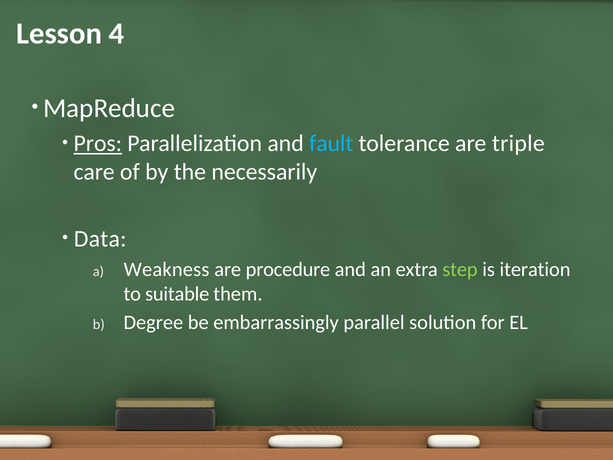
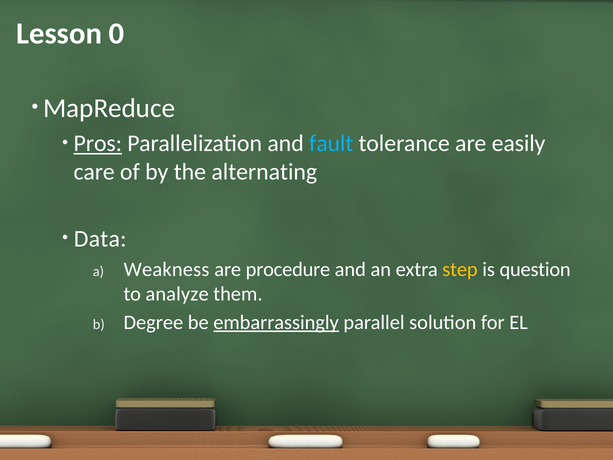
4: 4 -> 0 (117, 34)
triple: triple -> easily (519, 143)
necessarily: necessarily -> alternating (264, 172)
step colour: light green -> yellow (460, 269)
iteration: iteration -> question (535, 269)
suitable: suitable -> analyze (177, 294)
embarrassingly underline: none -> present (276, 322)
